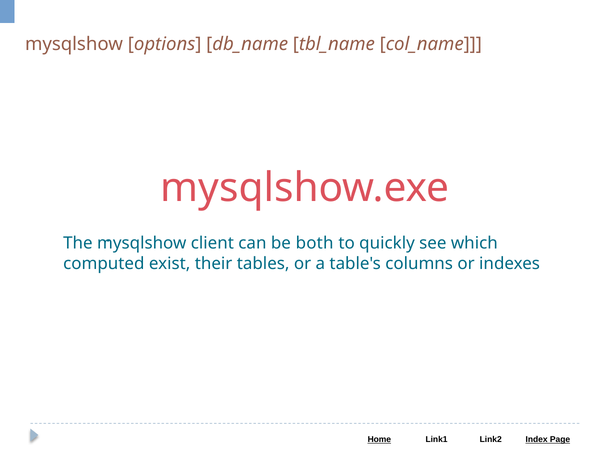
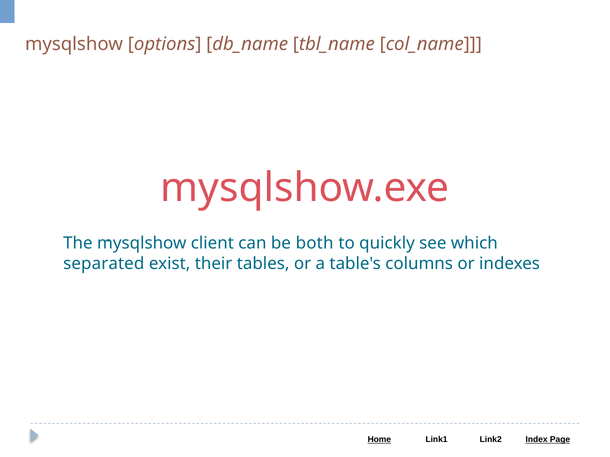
computed: computed -> separated (104, 264)
